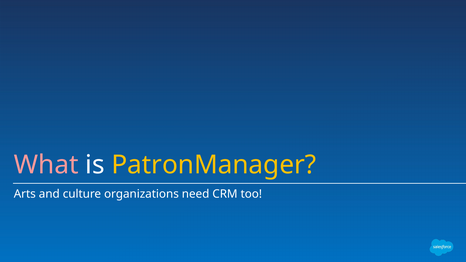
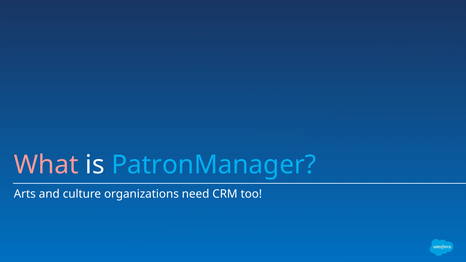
PatronManager colour: yellow -> light blue (214, 165)
